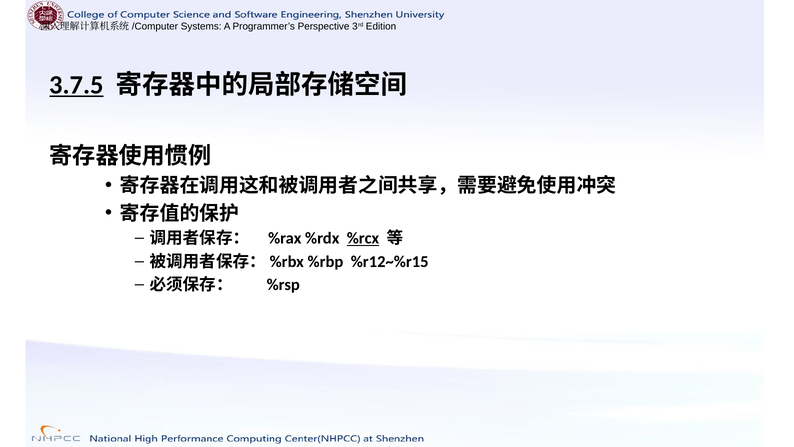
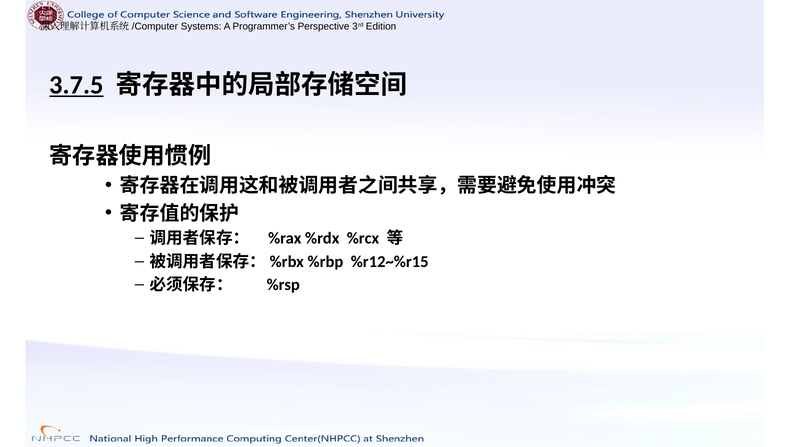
%rcx underline: present -> none (363, 238)
